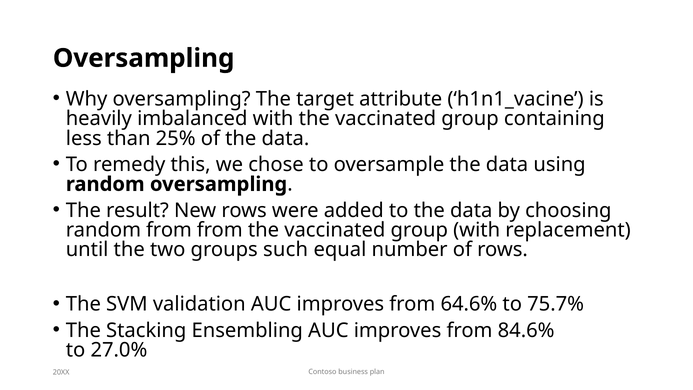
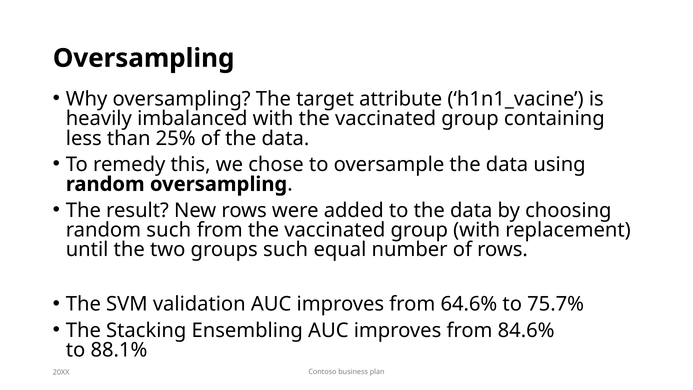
random from: from -> such (169, 230)
27.0%: 27.0% -> 88.1% (119, 350)
